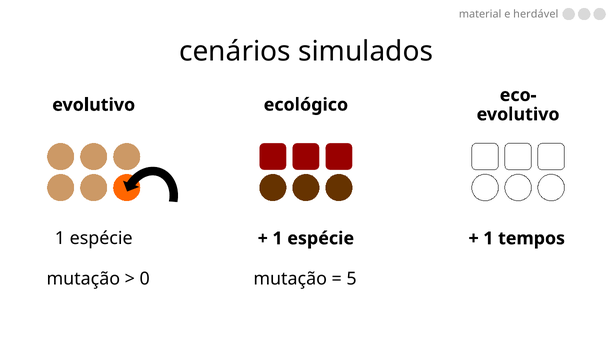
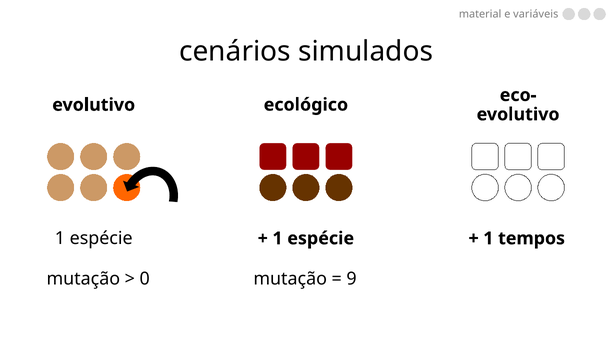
herdável: herdável -> variáveis (536, 14)
5: 5 -> 9 (352, 279)
